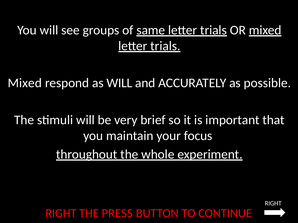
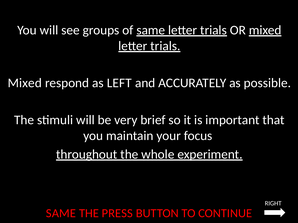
as WILL: WILL -> LEFT (119, 83)
RIGHT: RIGHT -> SAME (61, 214)
